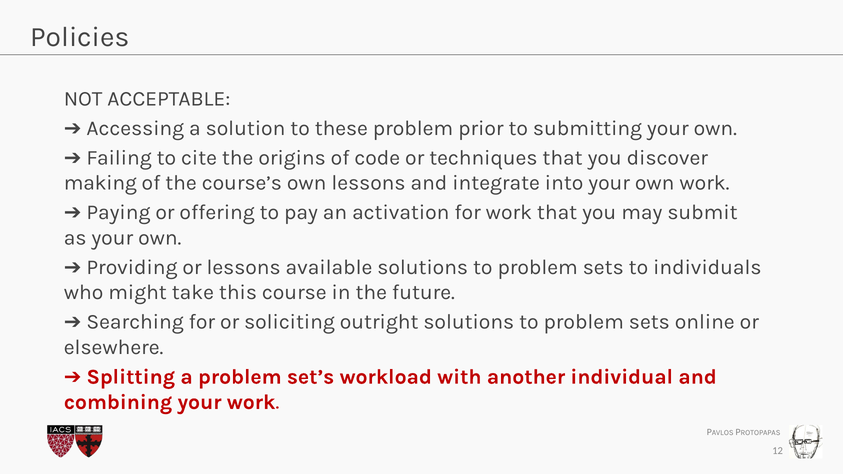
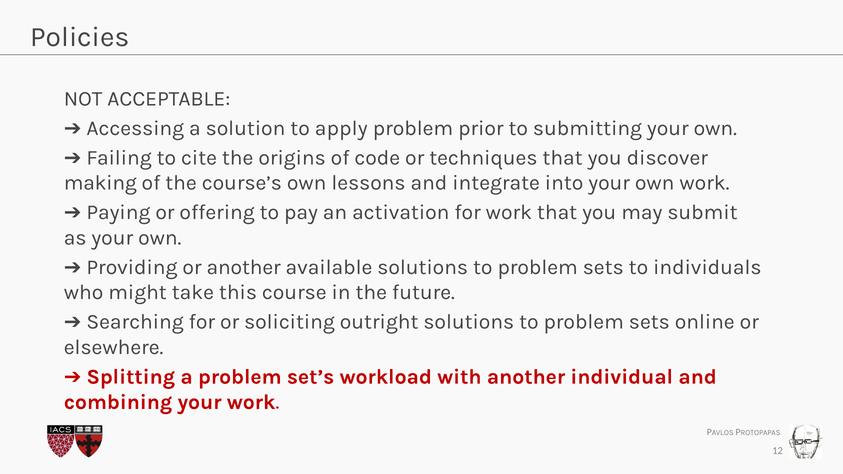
these: these -> apply (341, 128)
or lessons: lessons -> another (244, 267)
